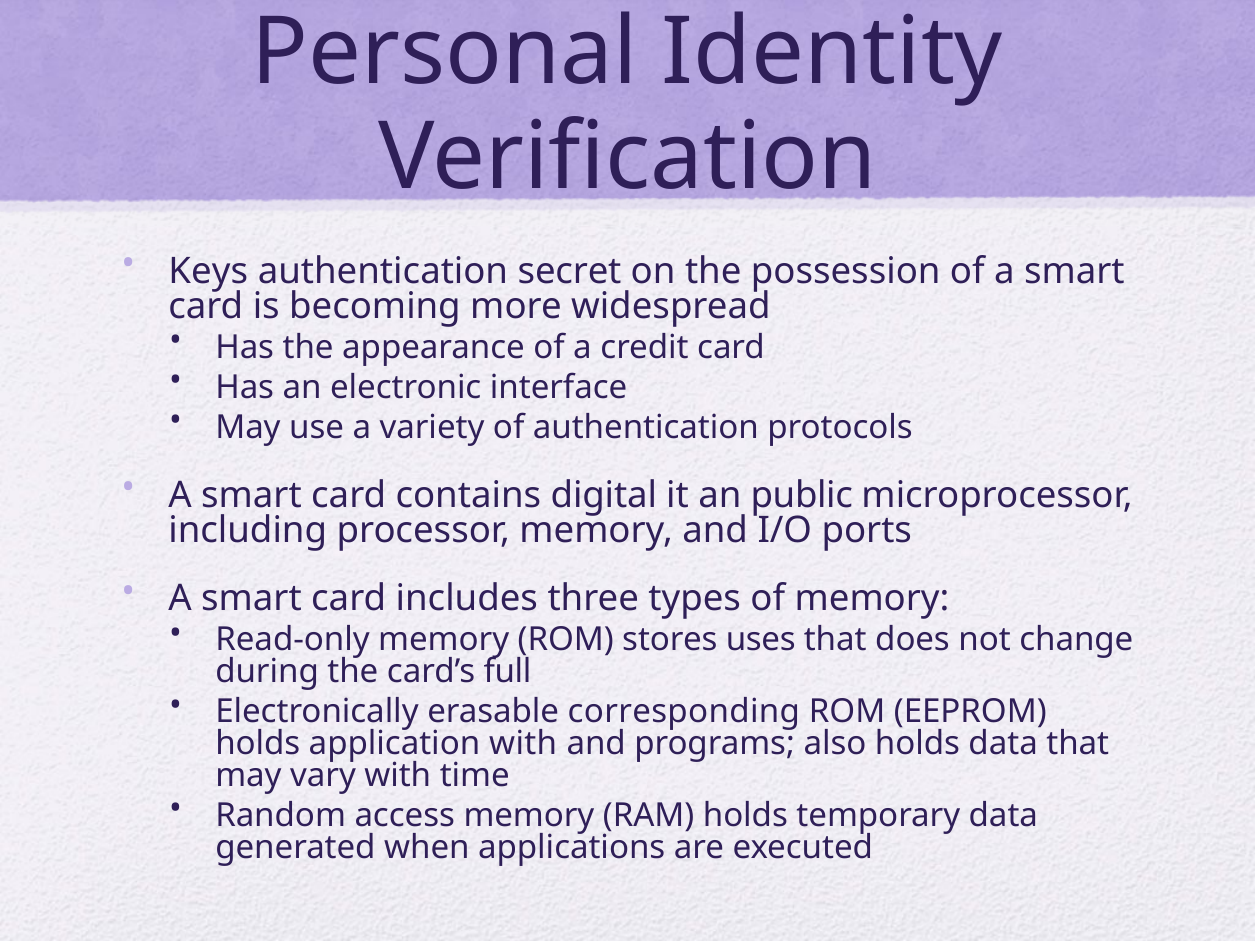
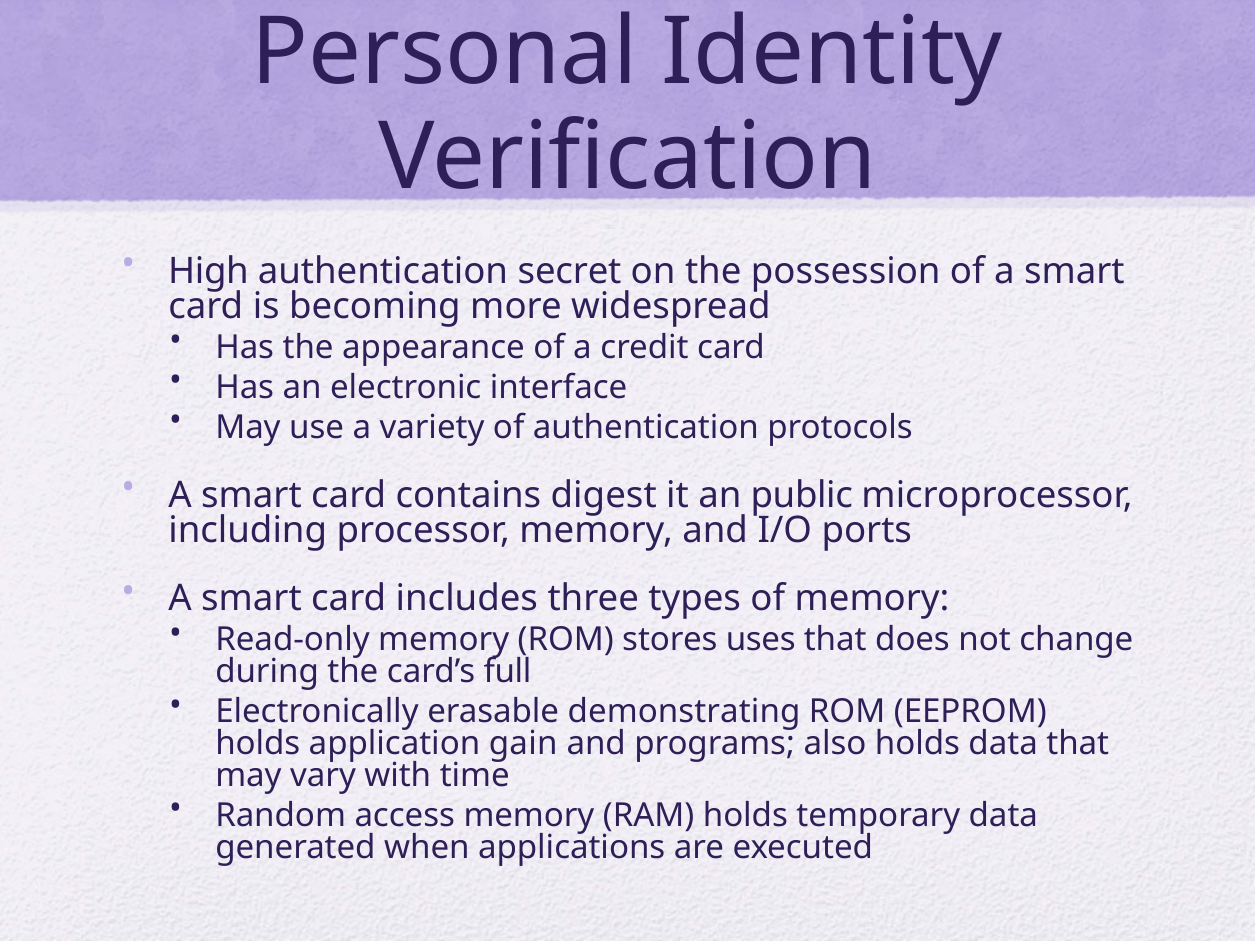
Keys: Keys -> High (208, 271)
digital: digital -> digest (604, 495)
corresponding: corresponding -> demonstrating (684, 712)
application with: with -> gain (523, 744)
